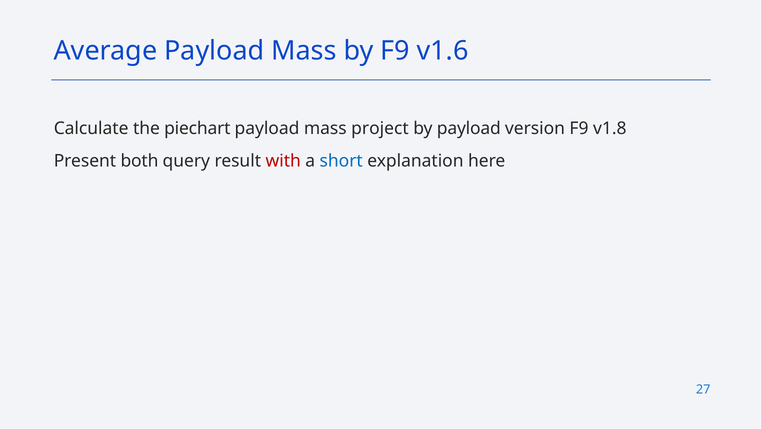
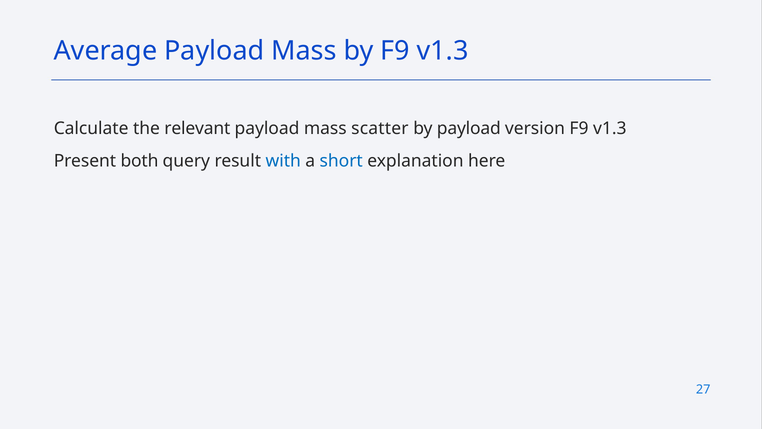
by F9 v1.6: v1.6 -> v1.3 (443, 51)
piechart: piechart -> relevant (197, 129)
project: project -> scatter (380, 129)
version F9 v1.8: v1.8 -> v1.3 (610, 129)
with colour: red -> blue (283, 161)
